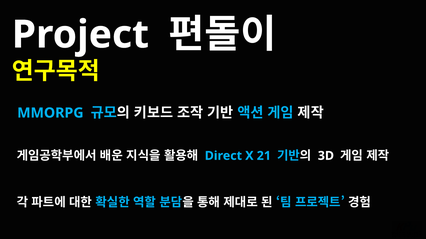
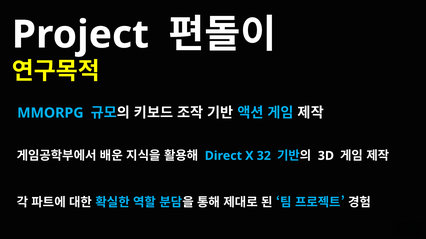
21: 21 -> 32 (264, 156)
